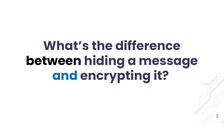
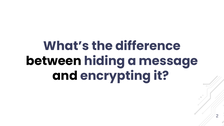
and colour: blue -> black (65, 76)
